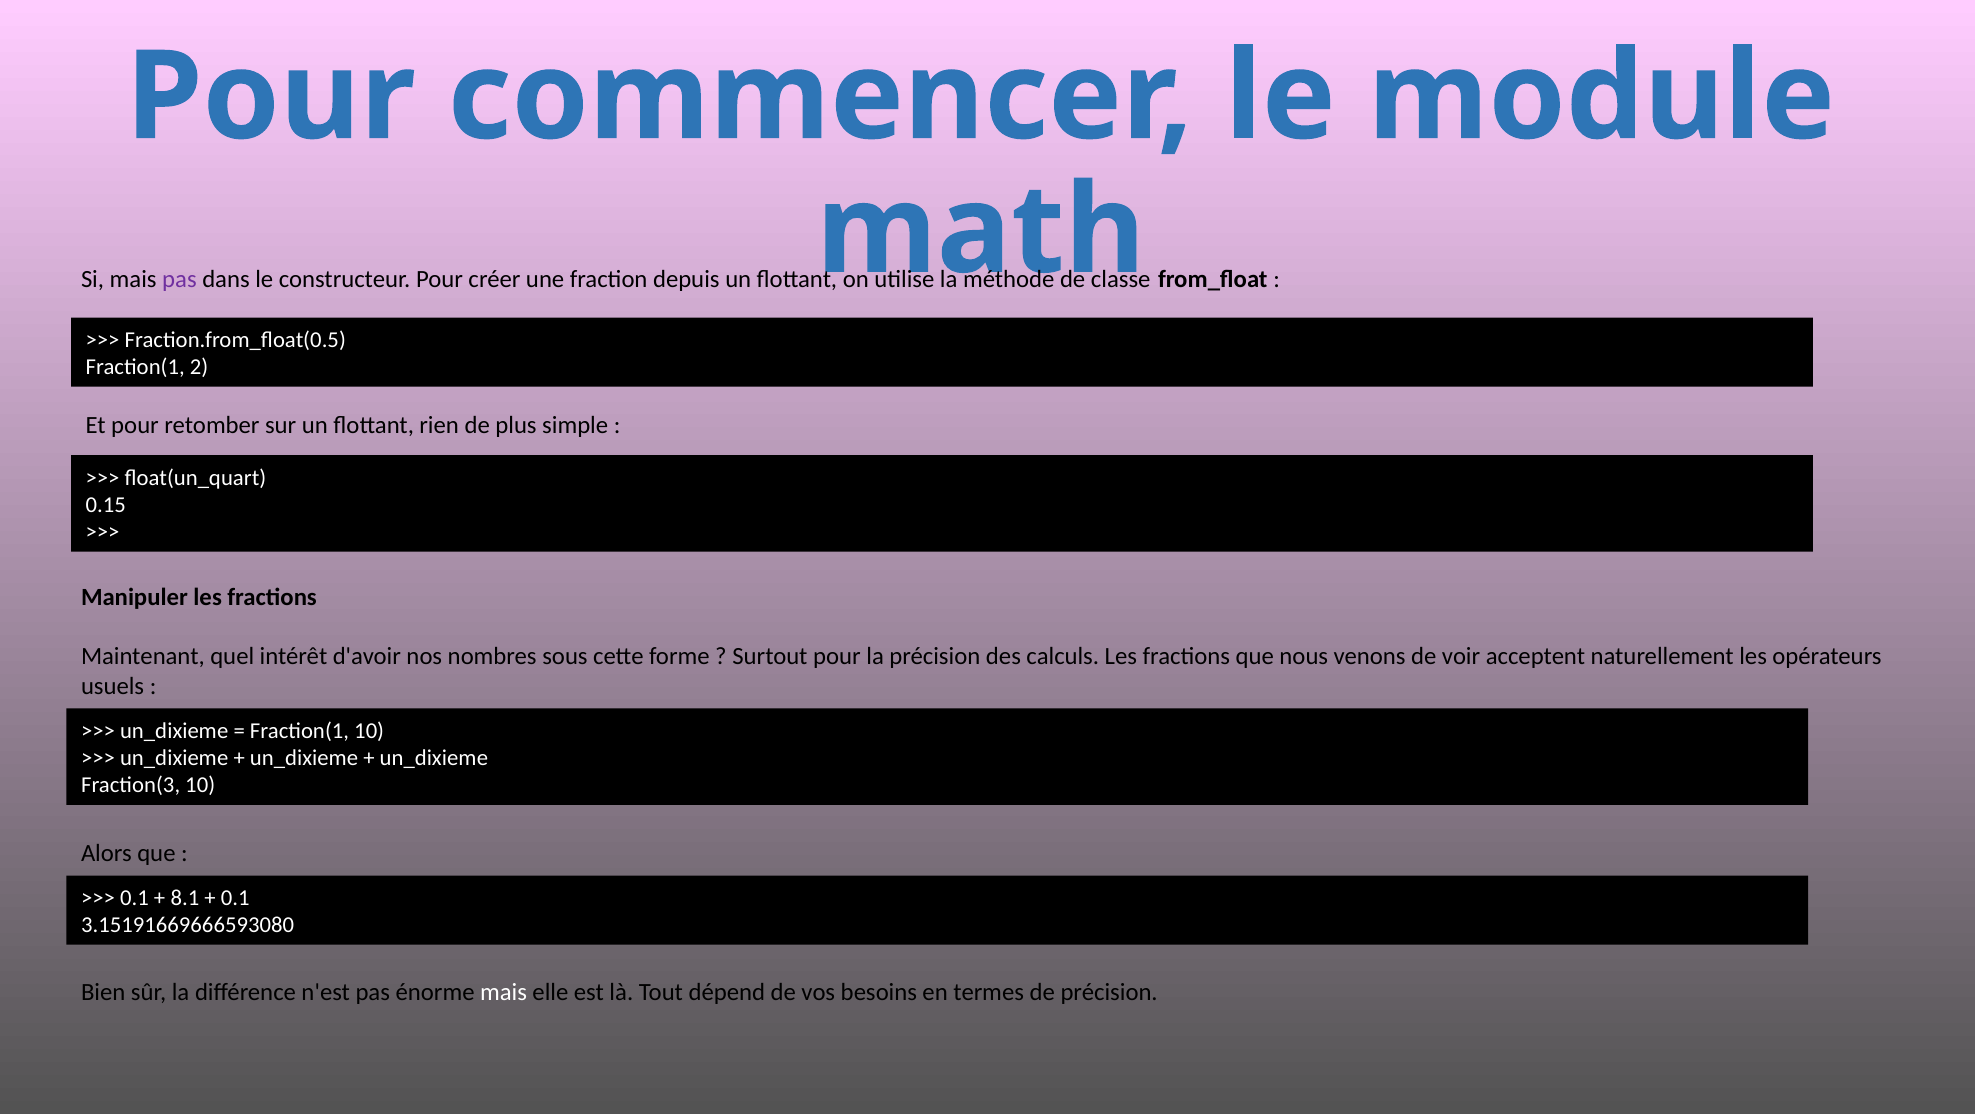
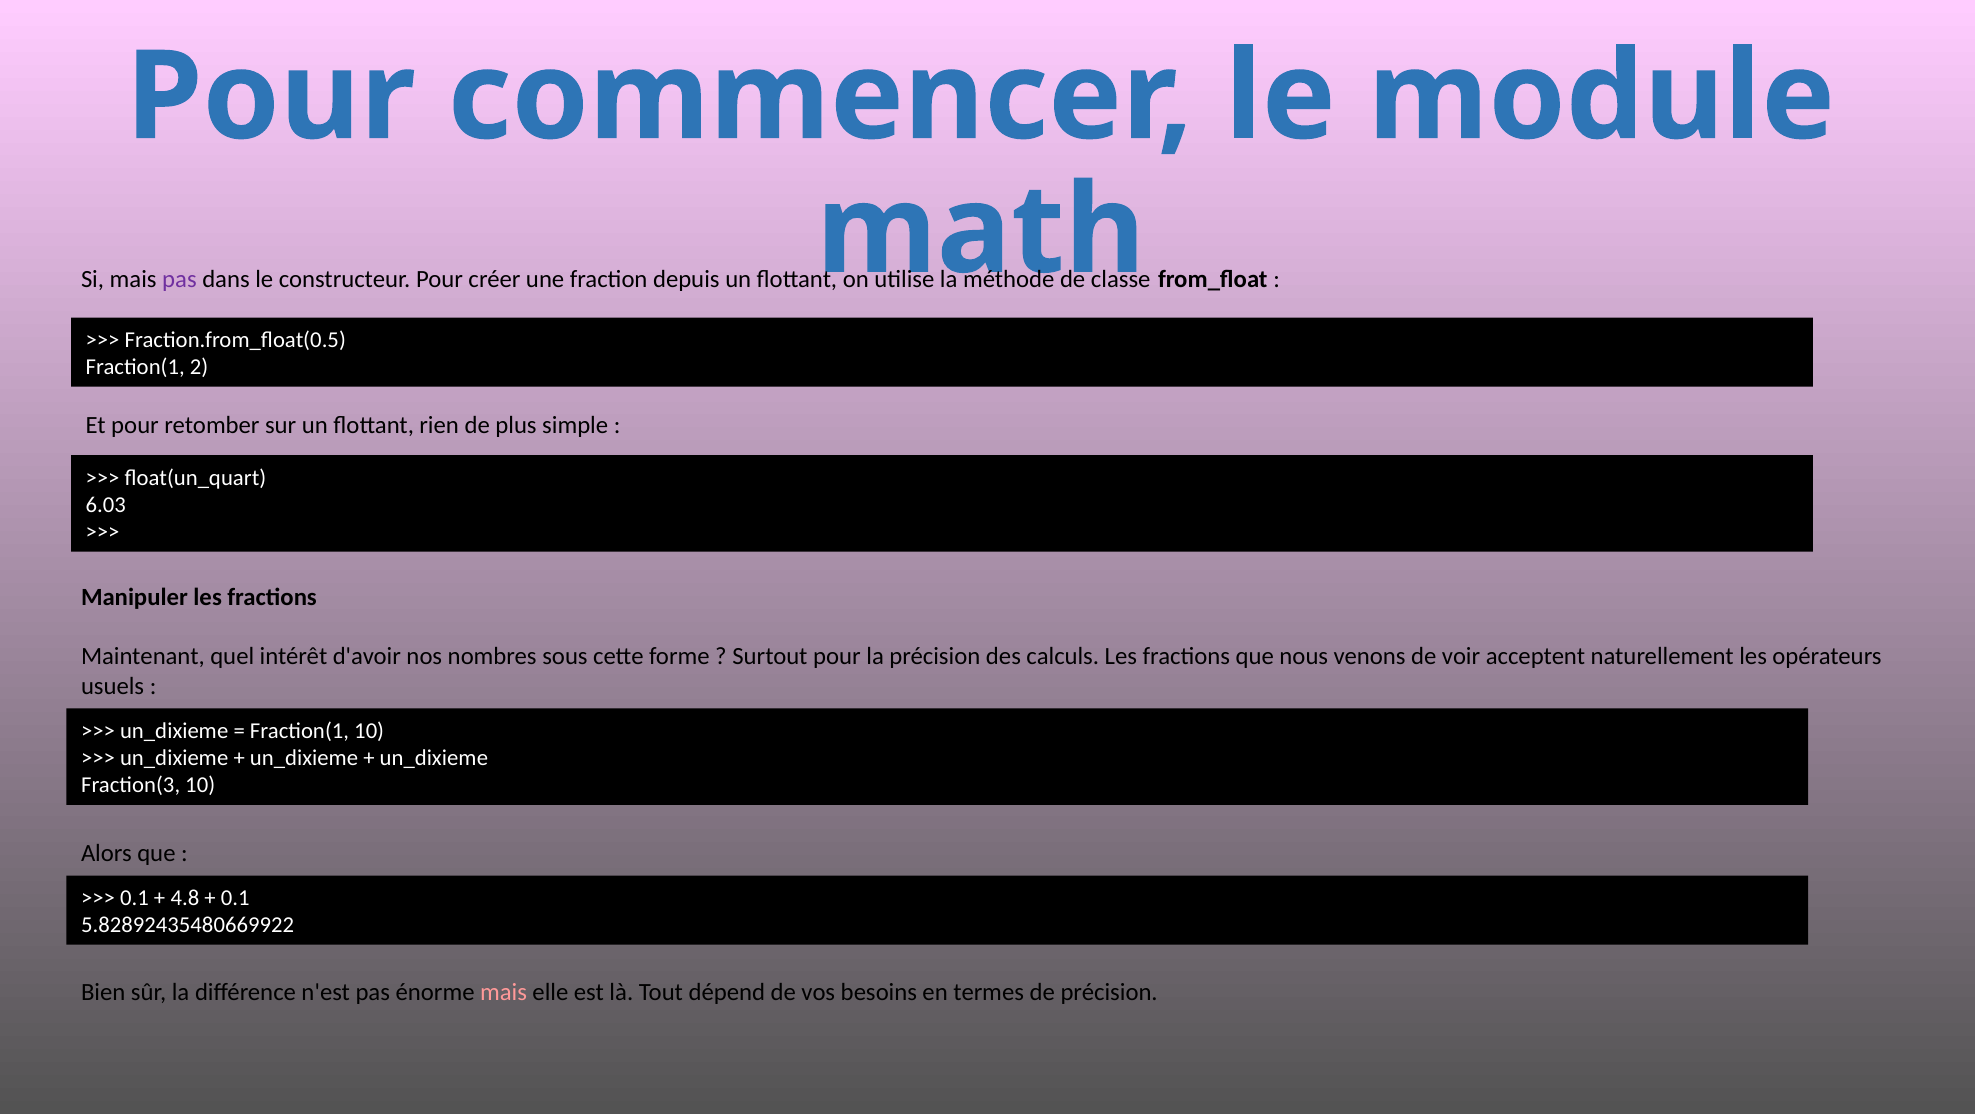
0.15: 0.15 -> 6.03 (106, 505)
8.1: 8.1 -> 4.8 (185, 898)
3.15191669666593080: 3.15191669666593080 -> 5.82892435480669922 (188, 925)
mais colour: white -> pink (504, 993)
